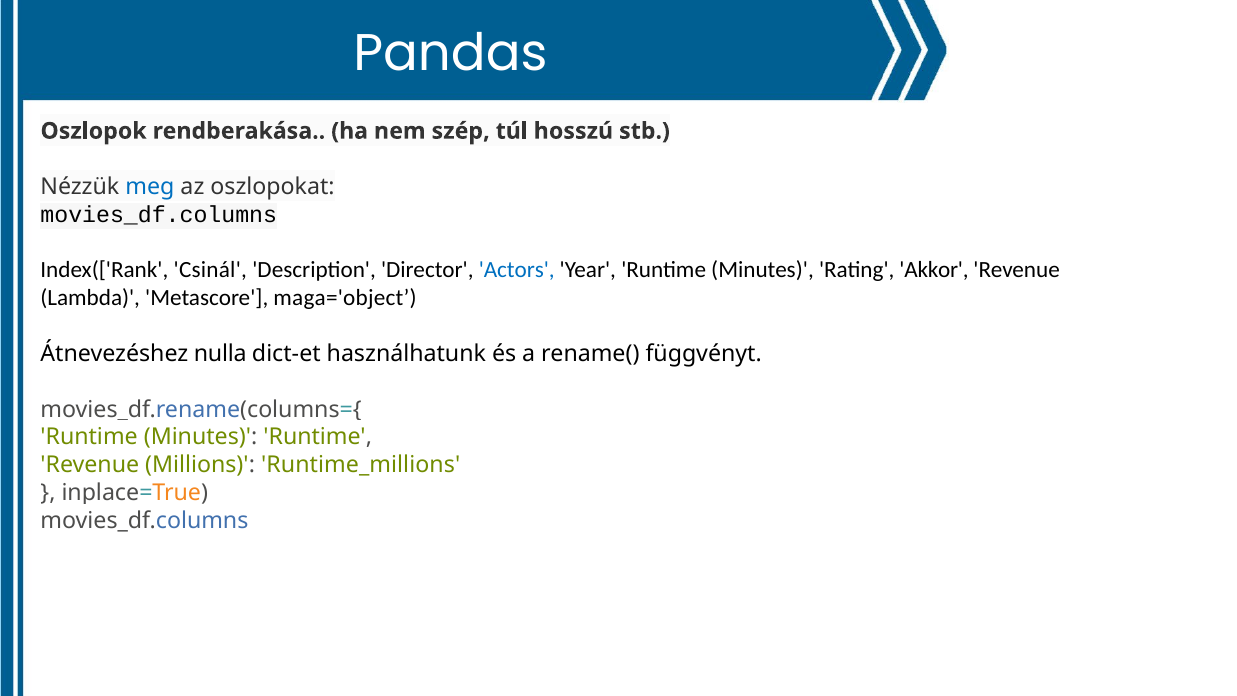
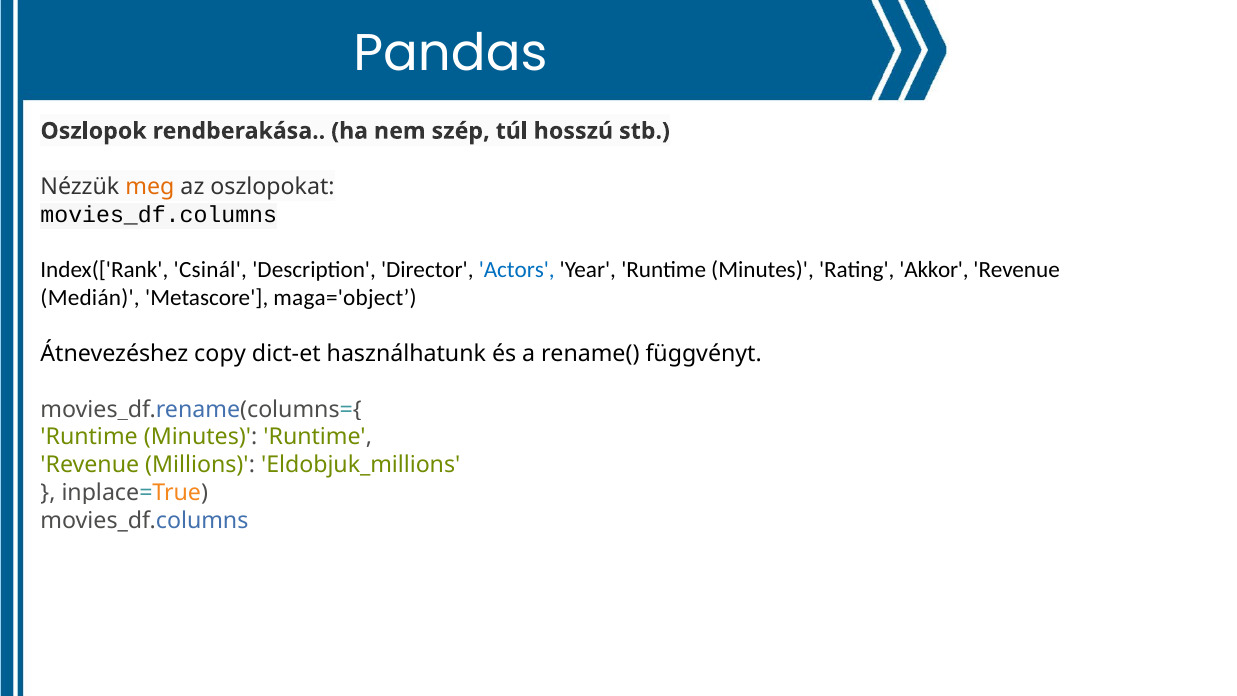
meg colour: blue -> orange (150, 187)
Lambda: Lambda -> Medián (90, 298)
nulla: nulla -> copy (220, 354)
Runtime_millions: Runtime_millions -> Eldobjuk_millions (361, 465)
